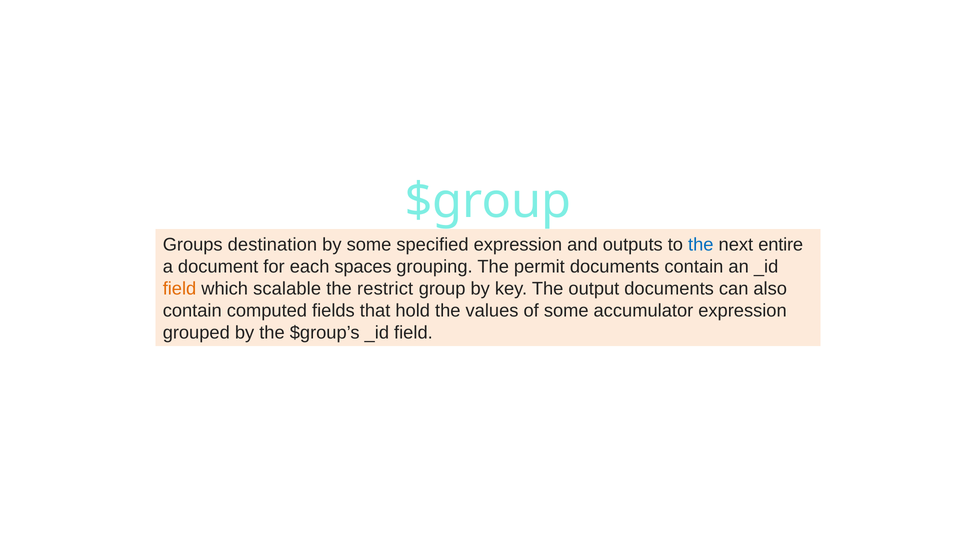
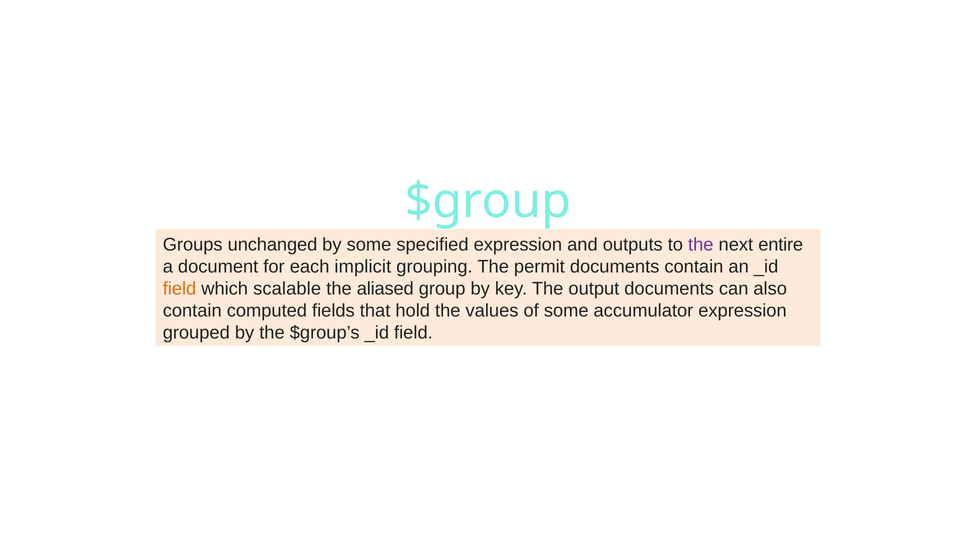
destination: destination -> unchanged (273, 245)
the colour: blue -> purple (701, 245)
spaces: spaces -> implicit (363, 267)
restrict: restrict -> aliased (385, 289)
